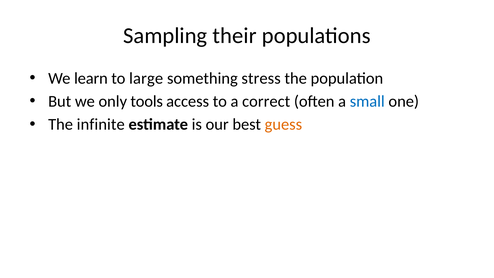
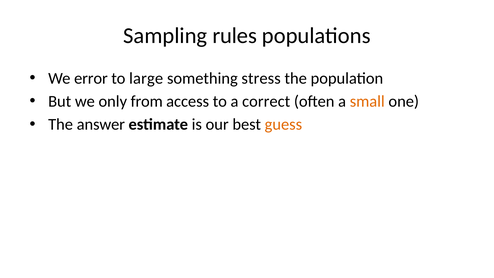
their: their -> rules (235, 36)
learn: learn -> error (91, 78)
tools: tools -> from (147, 101)
small colour: blue -> orange (367, 101)
infinite: infinite -> answer (101, 124)
